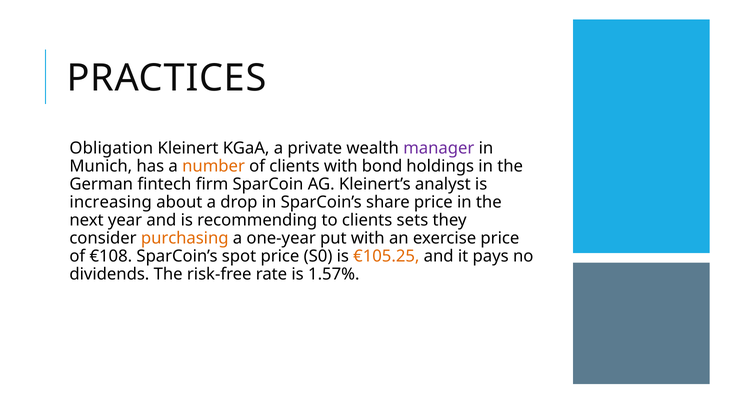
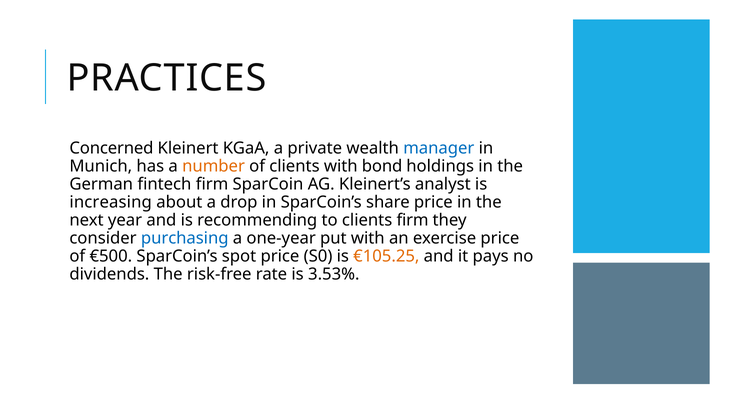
Obligation: Obligation -> Concerned (111, 148)
manager colour: purple -> blue (439, 148)
clients sets: sets -> firm (413, 220)
purchasing colour: orange -> blue (185, 238)
€108: €108 -> €500 (111, 256)
1.57%: 1.57% -> 3.53% (334, 274)
